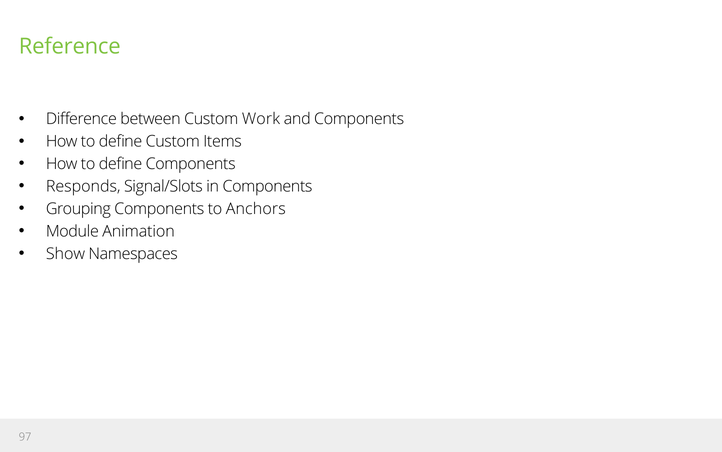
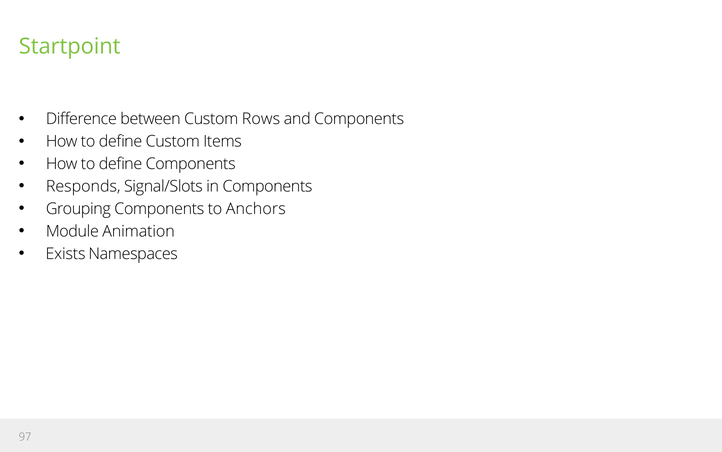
Reference: Reference -> Startpoint (70, 47)
Work: Work -> Rows (261, 119)
Show: Show -> Exists (66, 254)
